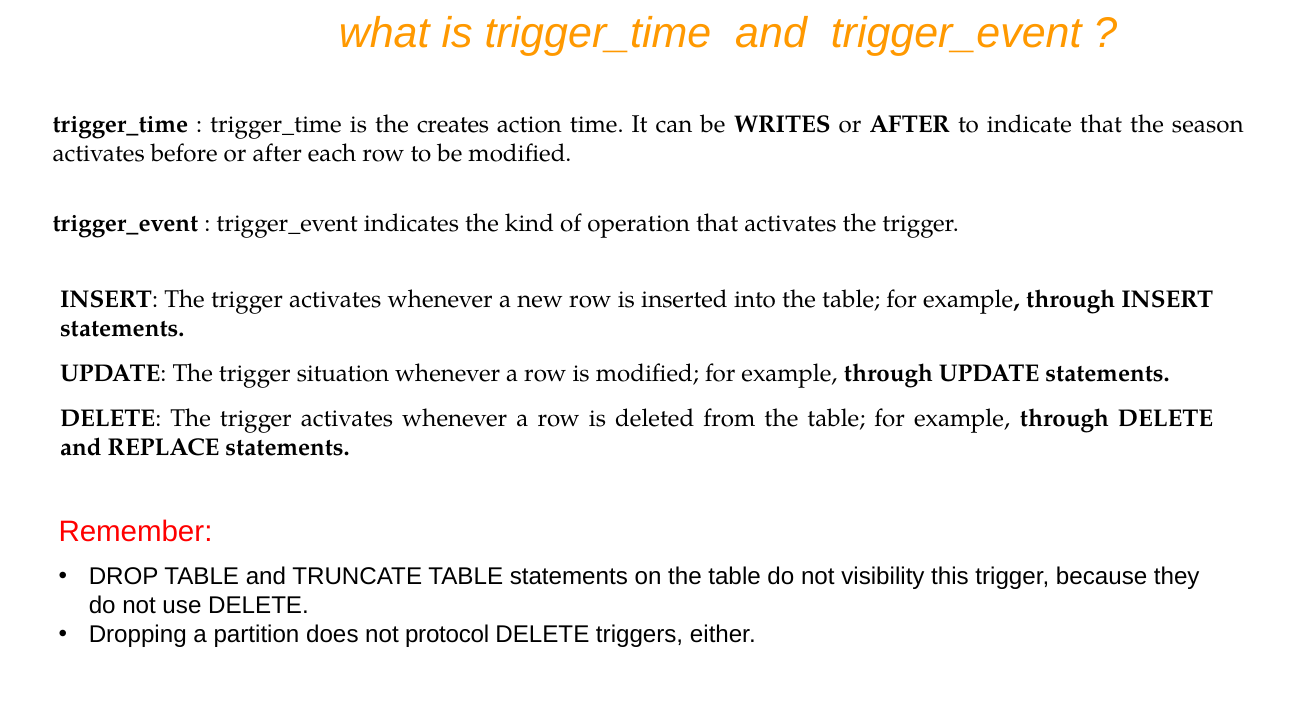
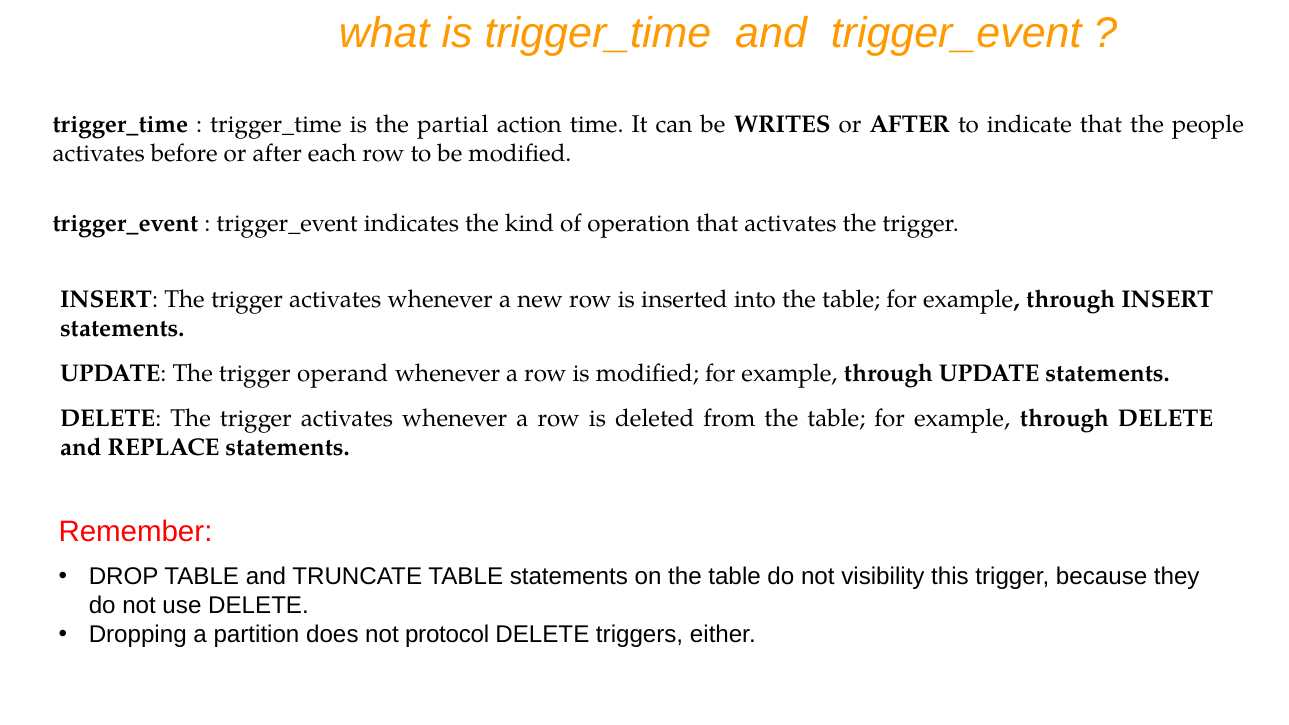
creates: creates -> partial (453, 125)
season: season -> people (1208, 125)
situation: situation -> operand (343, 374)
